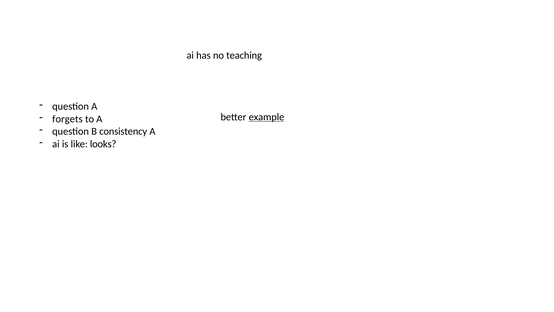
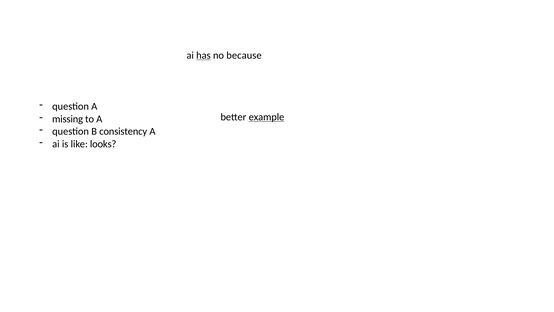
has underline: none -> present (203, 55)
teaching: teaching -> because (244, 55)
forgets: forgets -> missing (68, 119)
